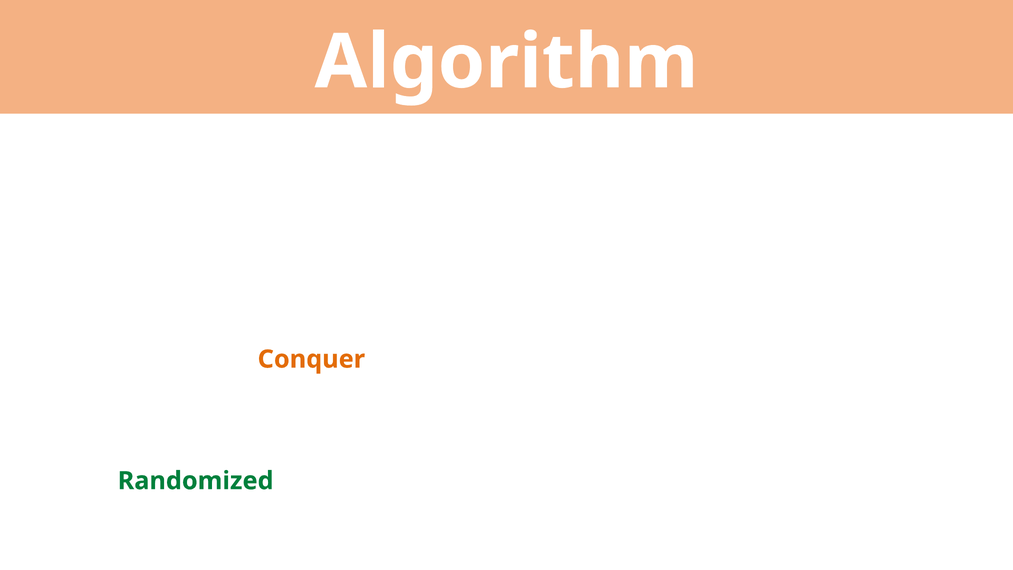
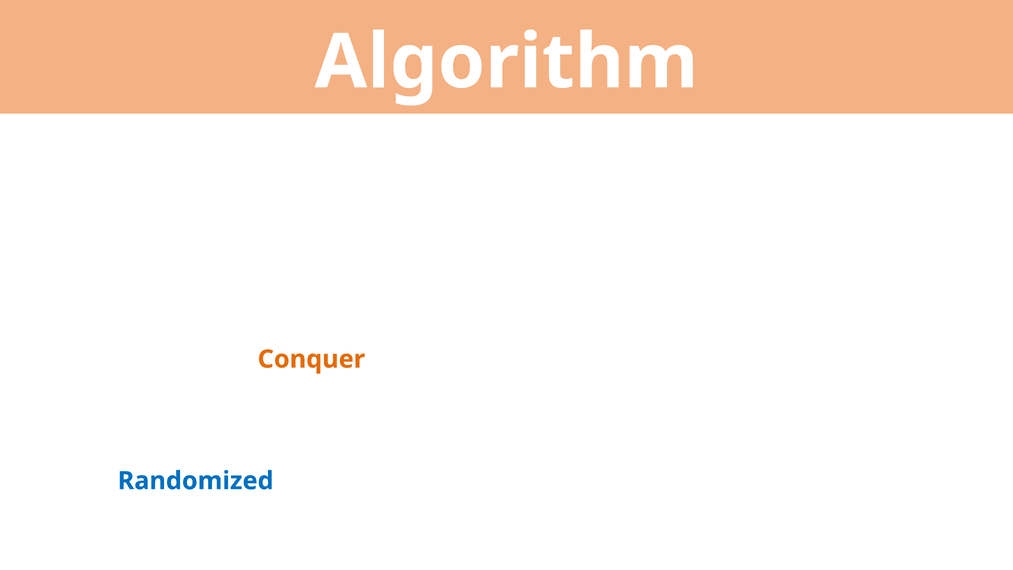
Randomized colour: green -> blue (196, 481)
